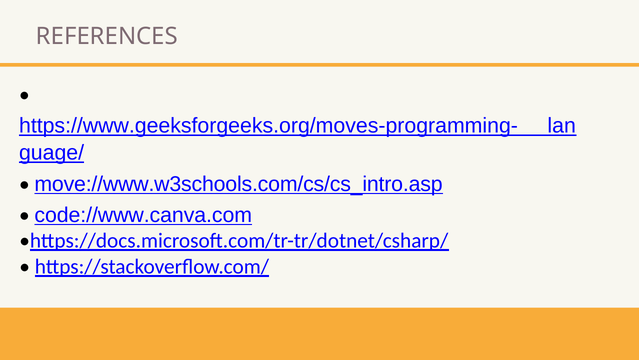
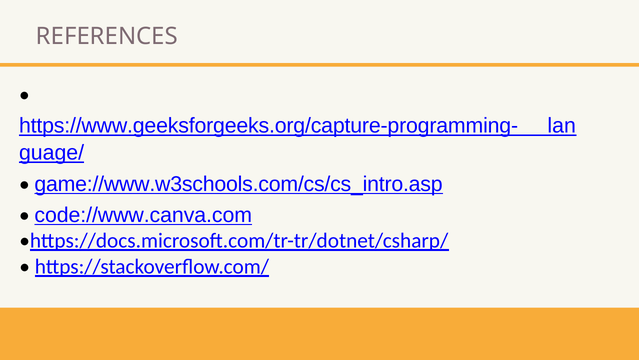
https://www.geeksforgeeks.org/moves-programming-: https://www.geeksforgeeks.org/moves-programming- -> https://www.geeksforgeeks.org/capture-programming- (269, 126)
move://www.w3schools.com/cs/cs_intro.asp: move://www.w3schools.com/cs/cs_intro.asp -> game://www.w3schools.com/cs/cs_intro.asp (239, 184)
